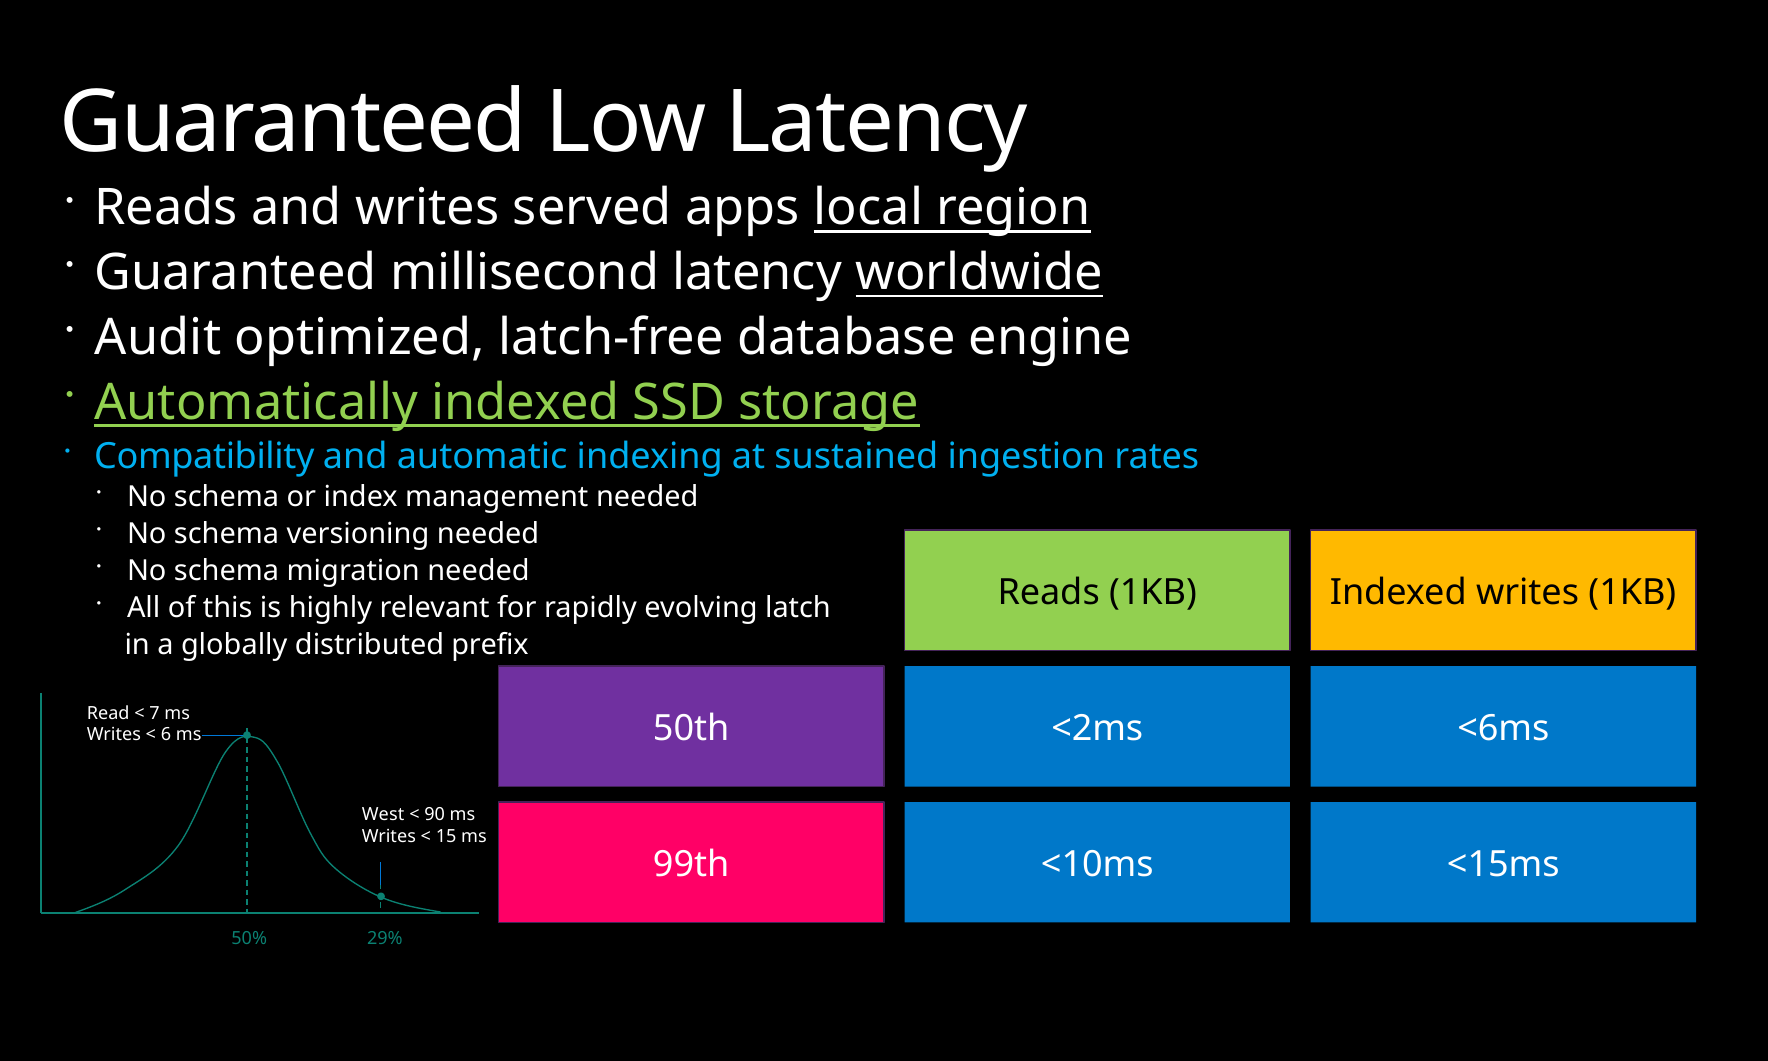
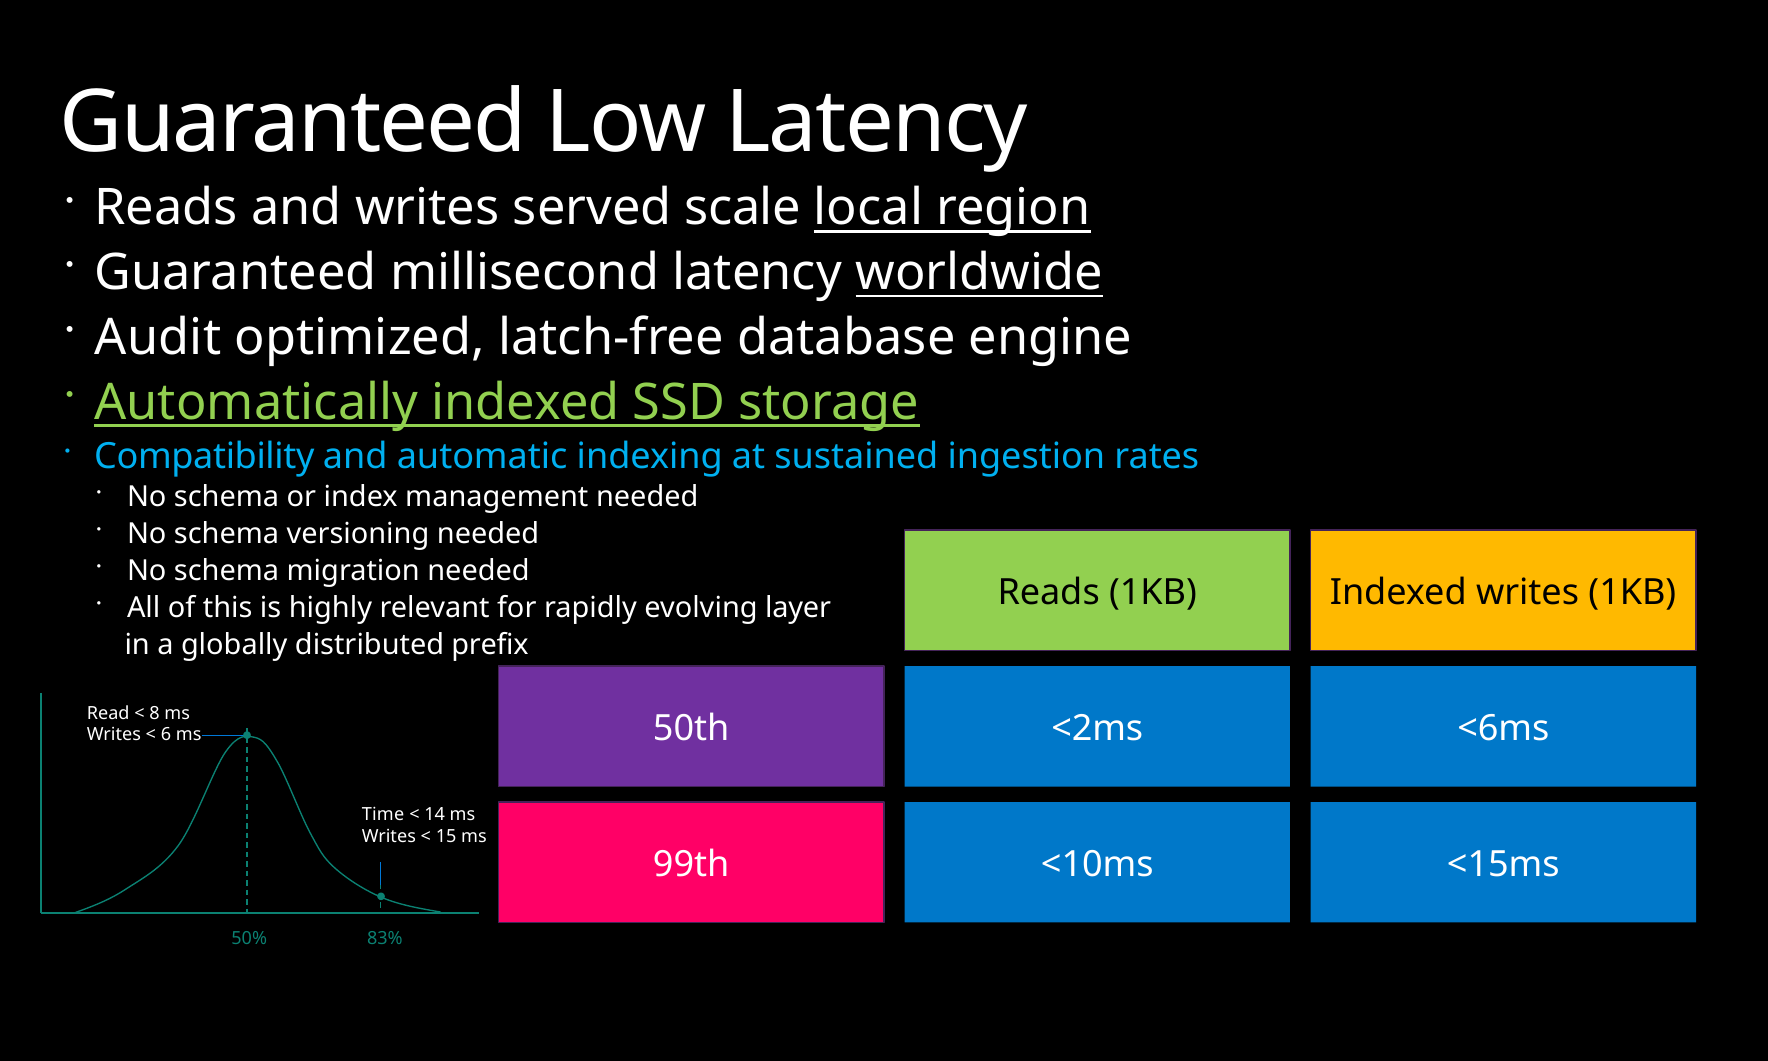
apps: apps -> scale (743, 208)
latch: latch -> layer (798, 608)
7: 7 -> 8 (155, 713)
West: West -> Time (383, 815)
90: 90 -> 14 (435, 815)
29%: 29% -> 83% (385, 938)
